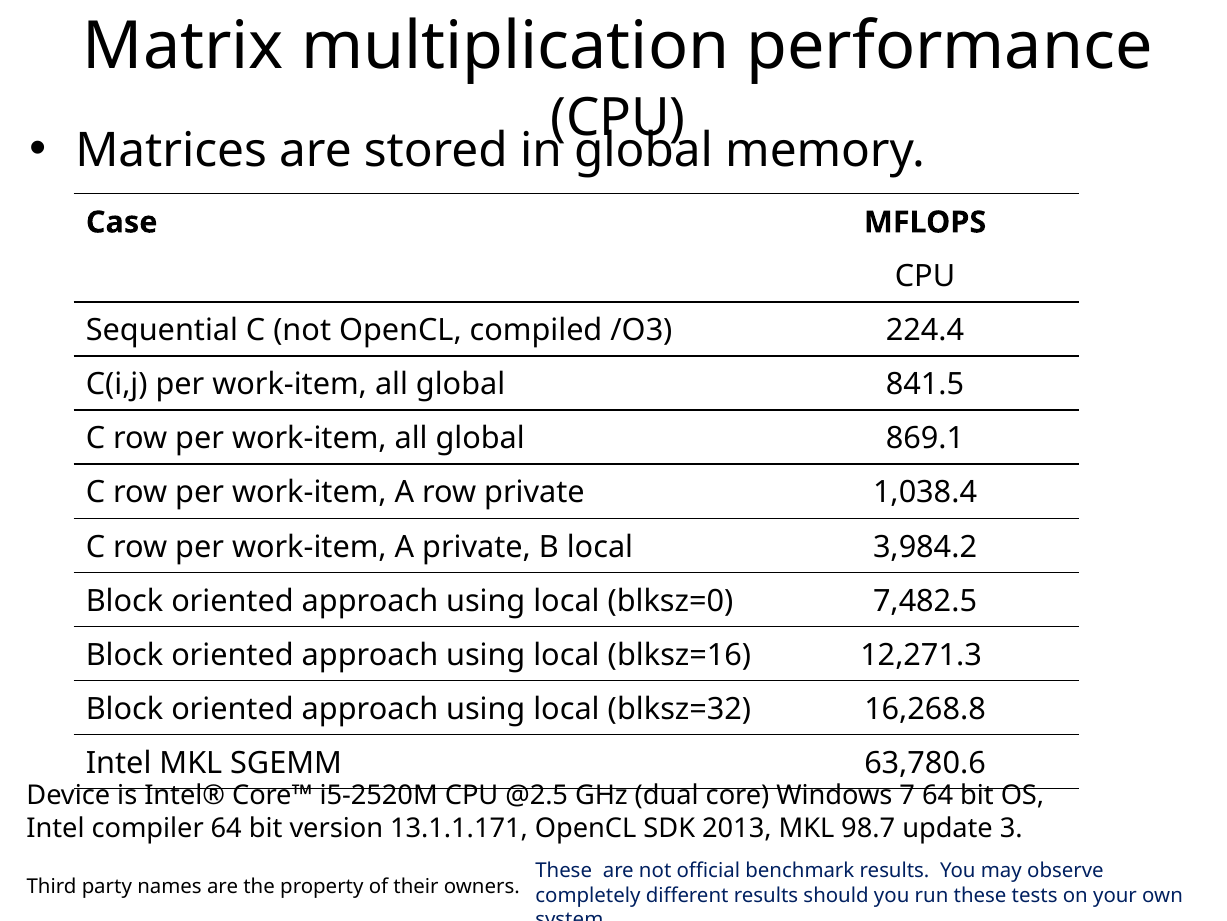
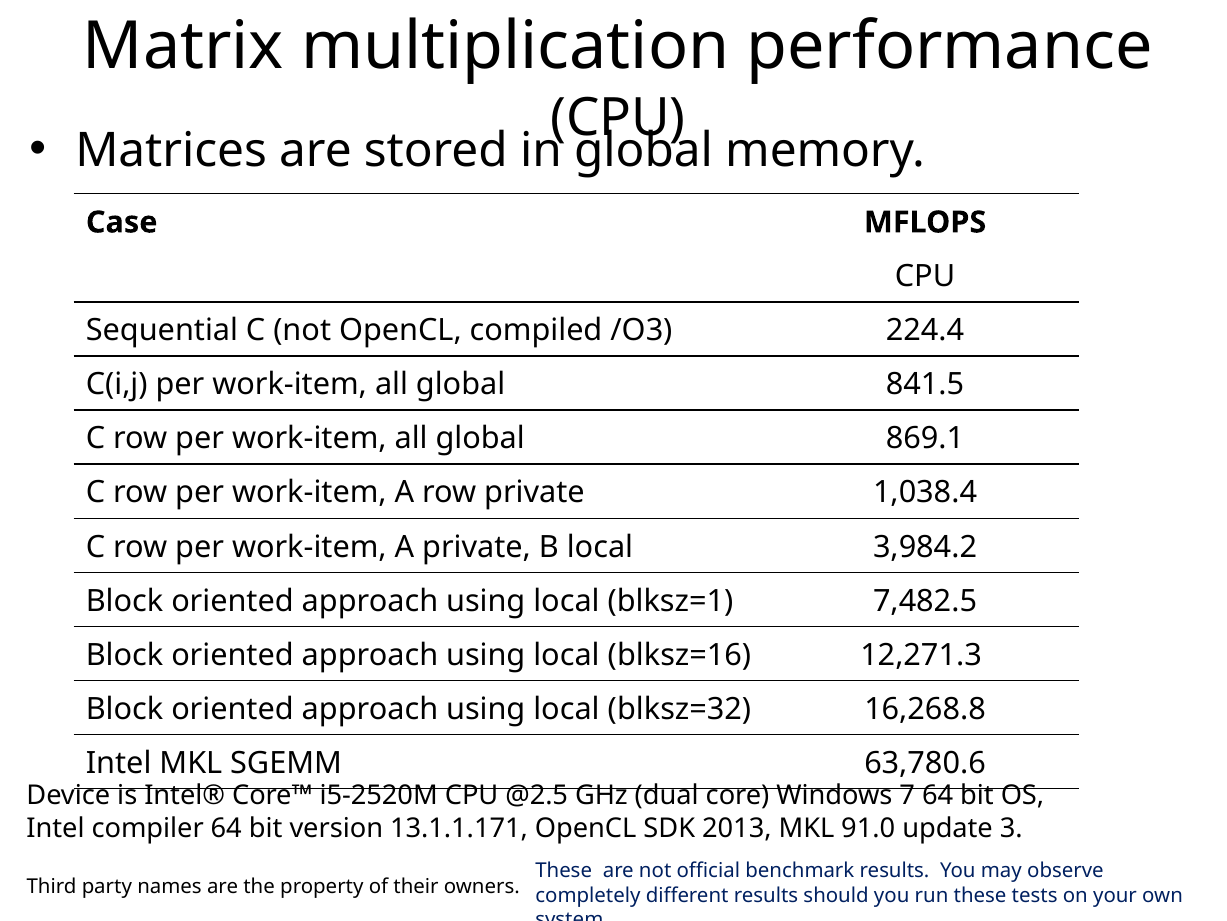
blksz=0: blksz=0 -> blksz=1 (670, 601)
98.7: 98.7 -> 91.0 (868, 828)
